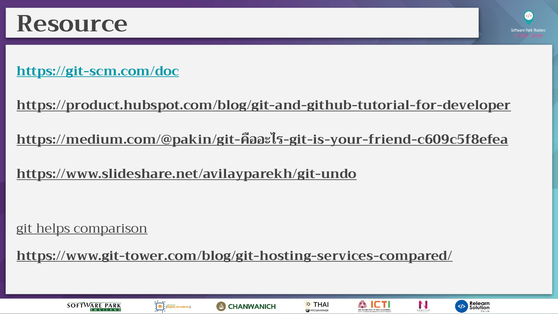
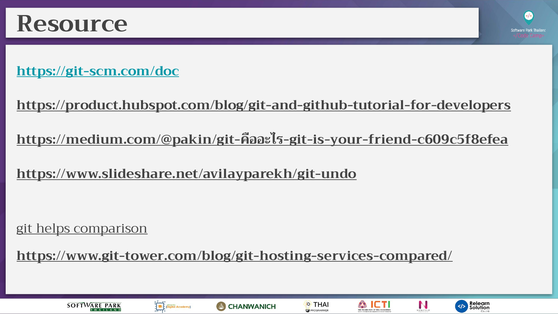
https://product.hubspot.com/blog/git-and-github-tutorial-for-developer: https://product.hubspot.com/blog/git-and-github-tutorial-for-developer -> https://product.hubspot.com/blog/git-and-github-tutorial-for-developers (264, 105)
